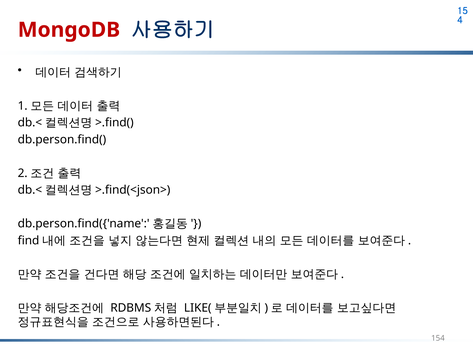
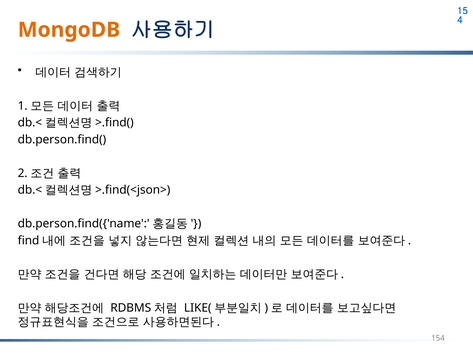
MongoDB colour: red -> orange (69, 30)
